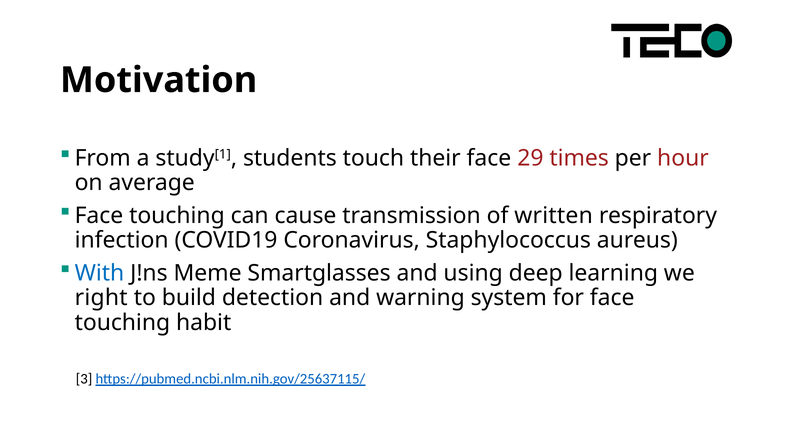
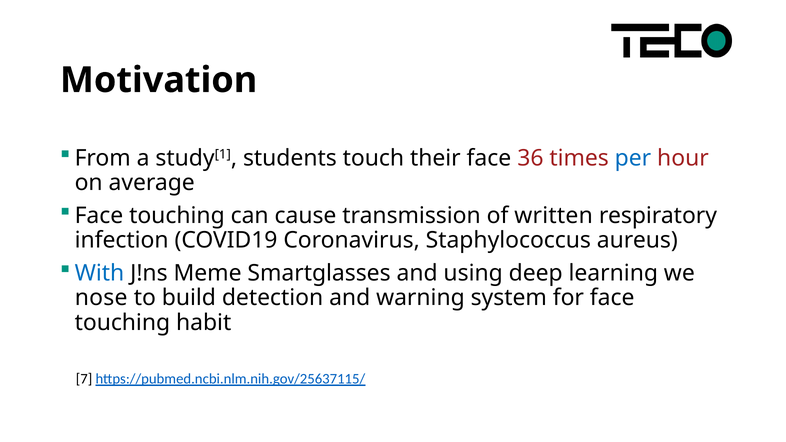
29: 29 -> 36 (530, 158)
per colour: black -> blue (633, 158)
right: right -> nose (101, 298)
3: 3 -> 7 (84, 379)
